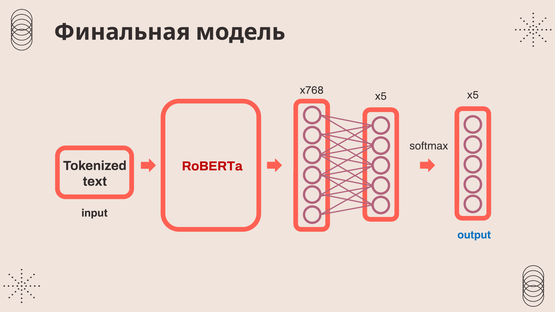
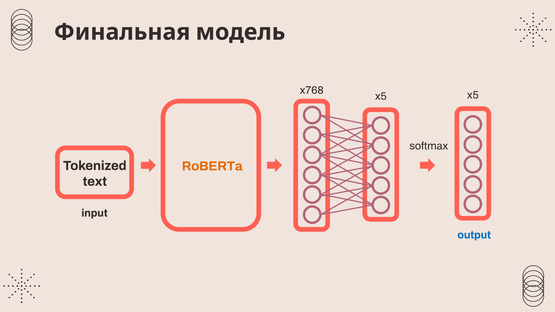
RoBERTa colour: red -> orange (212, 166)
